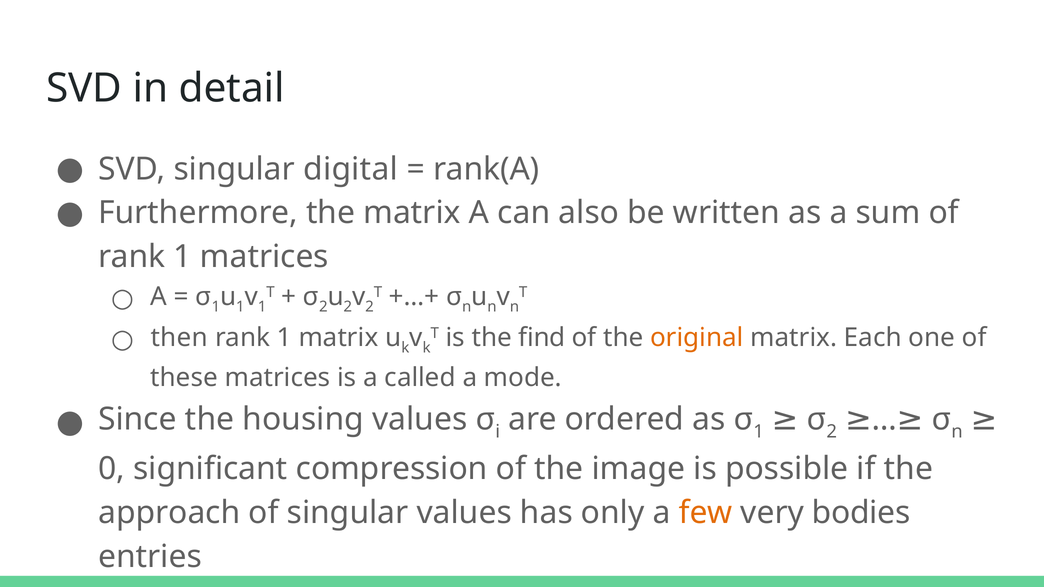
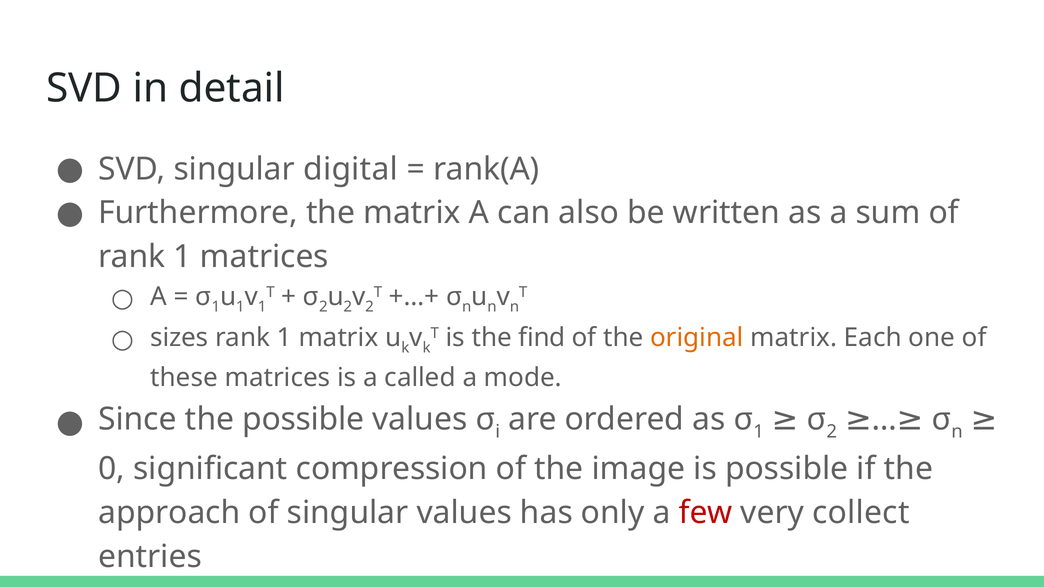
then: then -> sizes (179, 338)
the housing: housing -> possible (303, 420)
few colour: orange -> red (706, 513)
bodies: bodies -> collect (861, 513)
